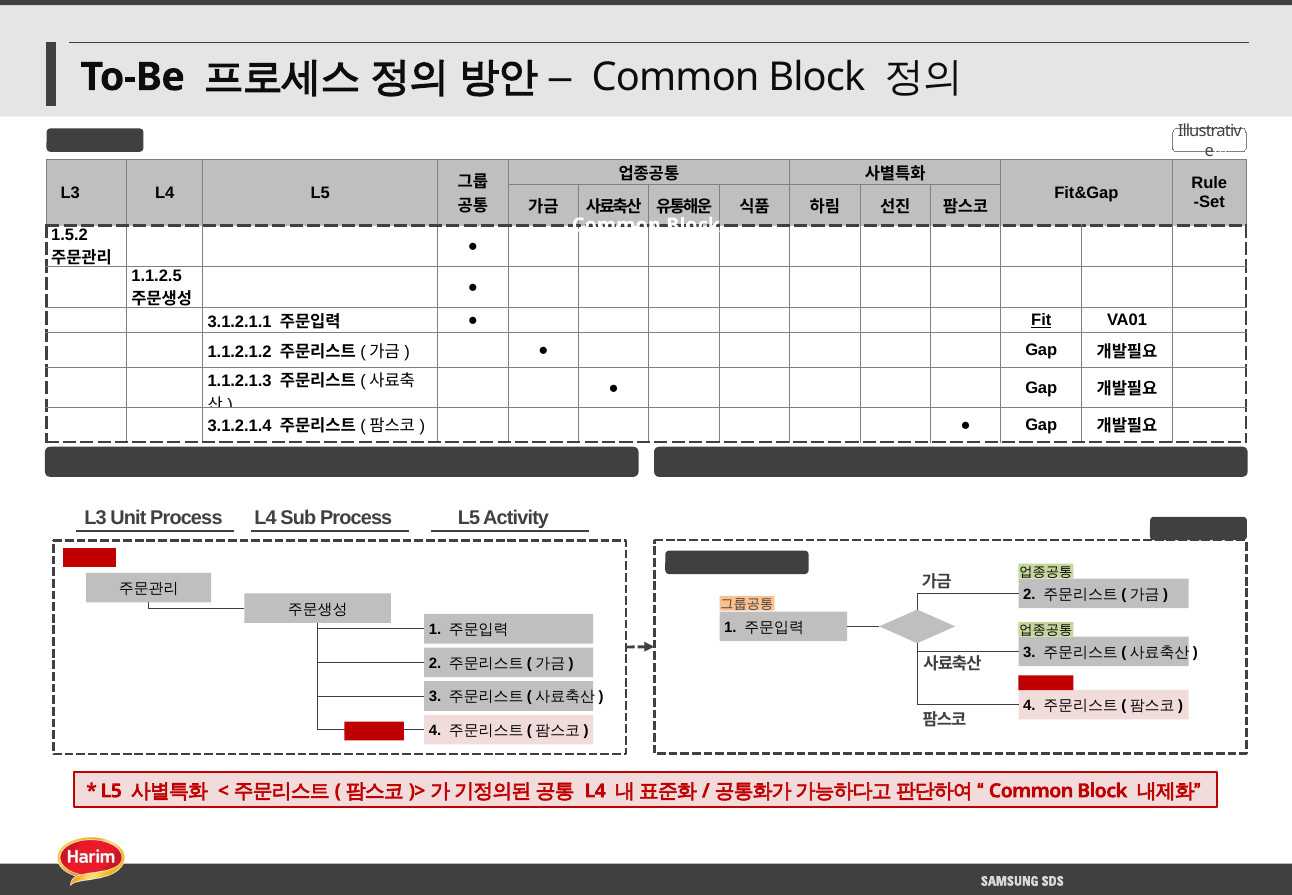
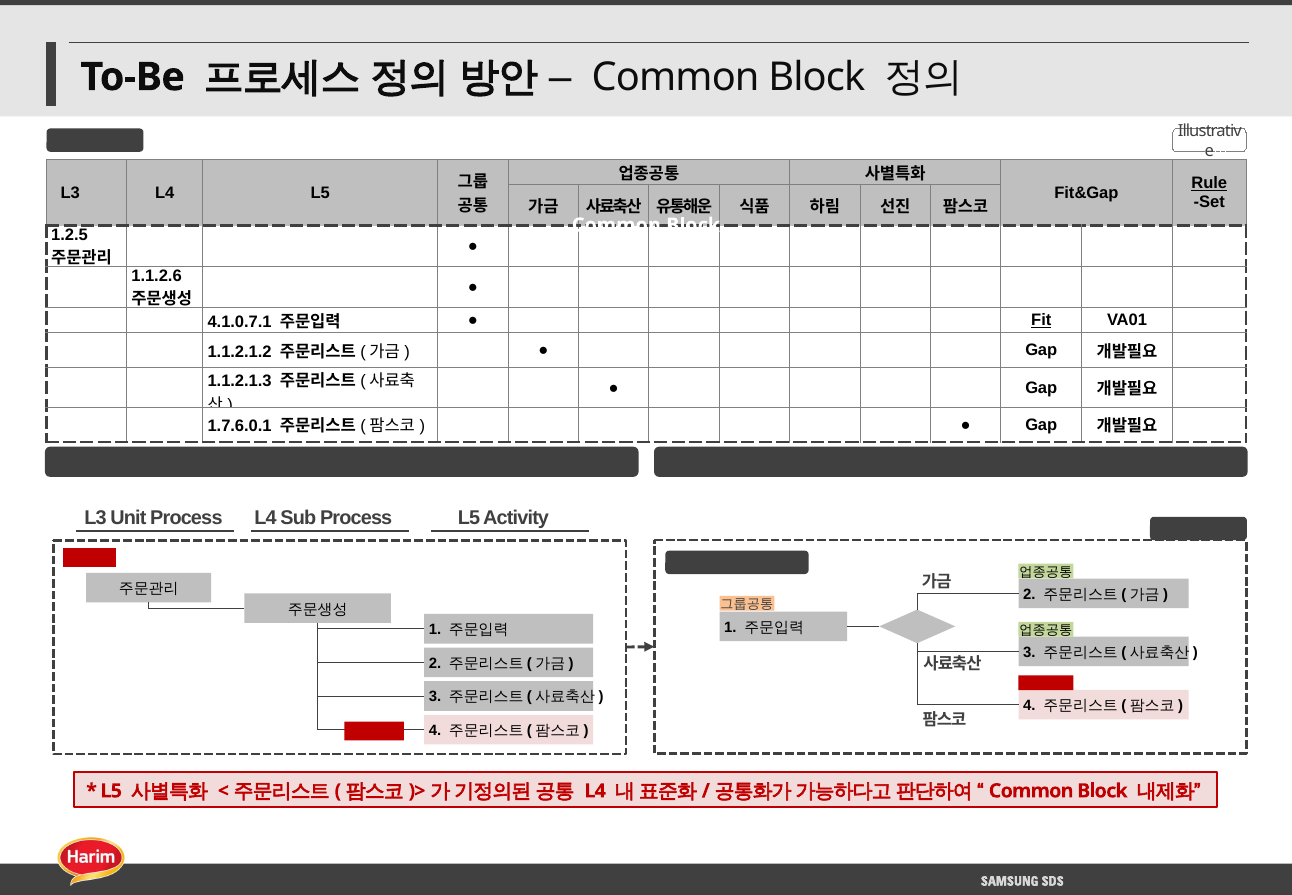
Rule underline: none -> present (1209, 183)
1.5.2: 1.5.2 -> 1.2.5 (70, 235)
1.1.2.5: 1.1.2.5 -> 1.1.2.6 (157, 276)
3.1.2.1.1: 3.1.2.1.1 -> 4.1.0.7.1 (240, 322)
3.1.2.1.4: 3.1.2.1.4 -> 1.7.6.0.1 (240, 426)
